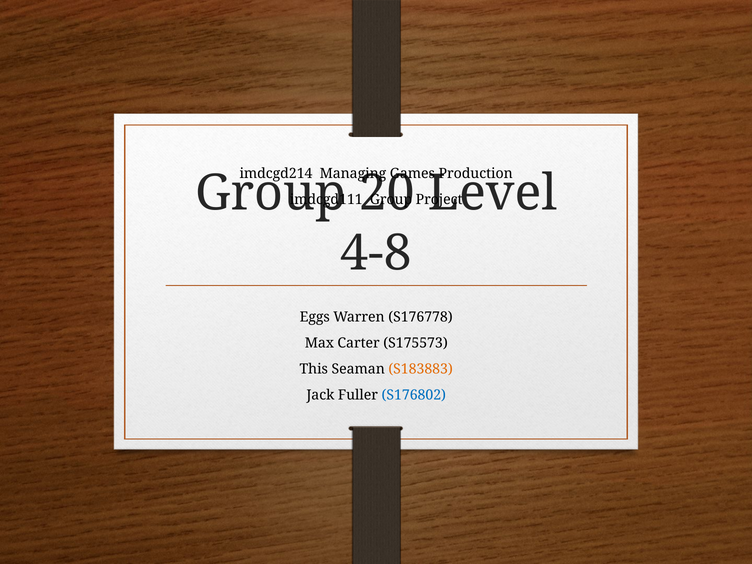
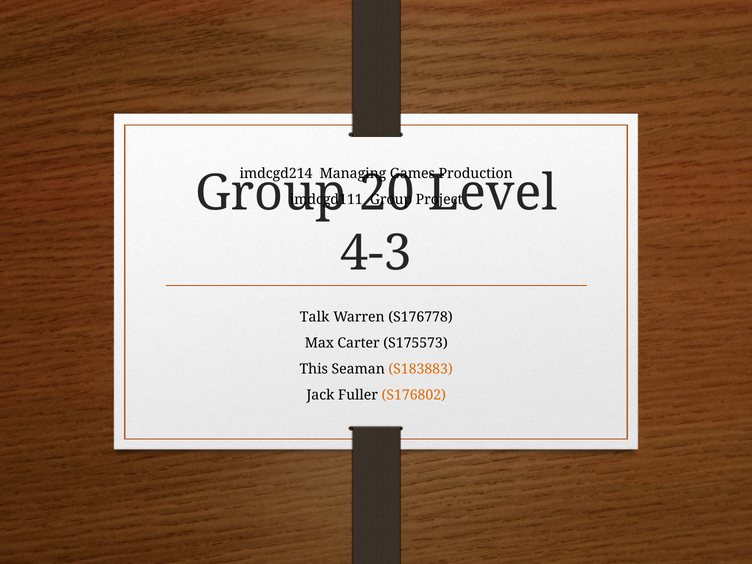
4-8: 4-8 -> 4-3 (376, 253)
Eggs: Eggs -> Talk (315, 317)
S176802 colour: blue -> orange (414, 395)
